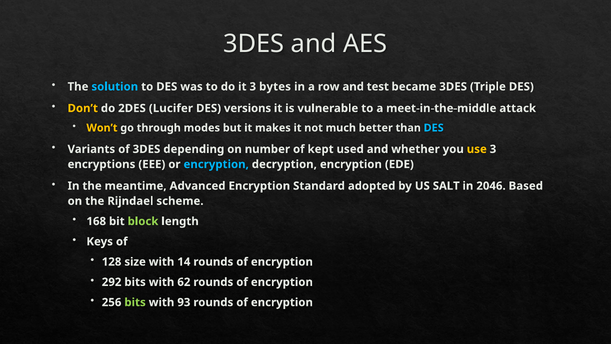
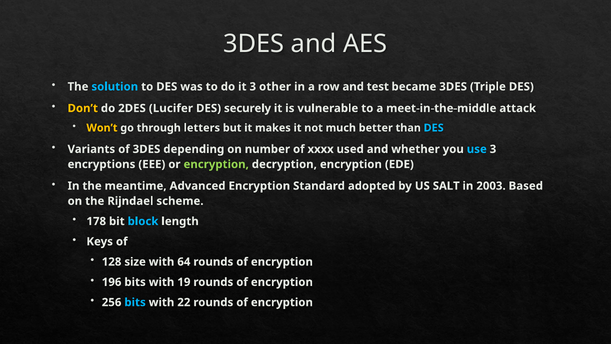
bytes: bytes -> other (275, 87)
versions: versions -> securely (248, 108)
modes: modes -> letters (202, 128)
kept: kept -> xxxx (321, 149)
use colour: yellow -> light blue (477, 149)
encryption colour: light blue -> light green (216, 164)
2046: 2046 -> 2003 (491, 186)
168: 168 -> 178 (96, 221)
block colour: light green -> light blue (143, 221)
14: 14 -> 64 (184, 262)
292: 292 -> 196 (112, 282)
62: 62 -> 19 (184, 282)
bits colour: light green -> light blue (135, 302)
93: 93 -> 22 (184, 302)
